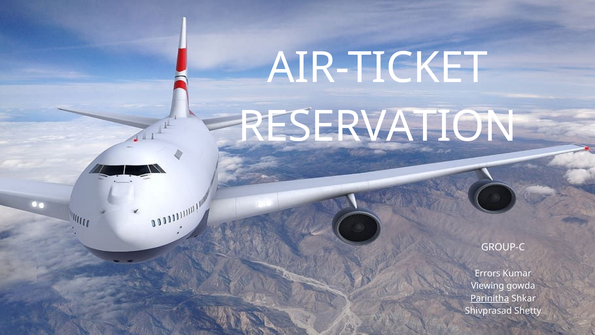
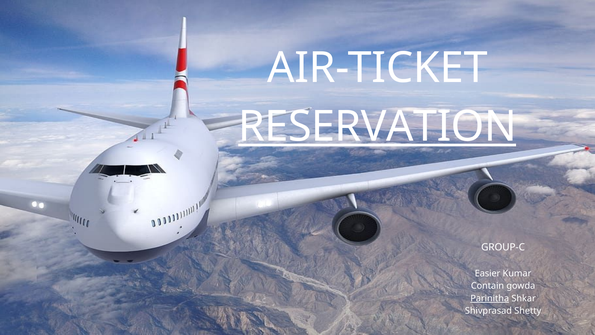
RESERVATION underline: none -> present (377, 126)
Errors: Errors -> Easier (488, 273)
Viewing: Viewing -> Contain (487, 286)
